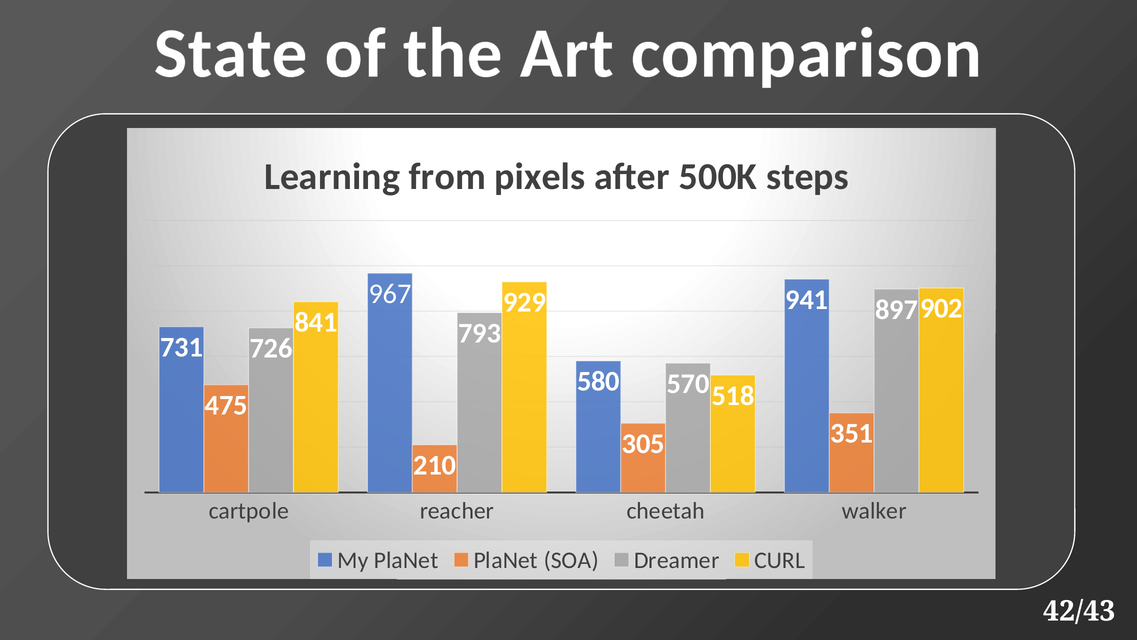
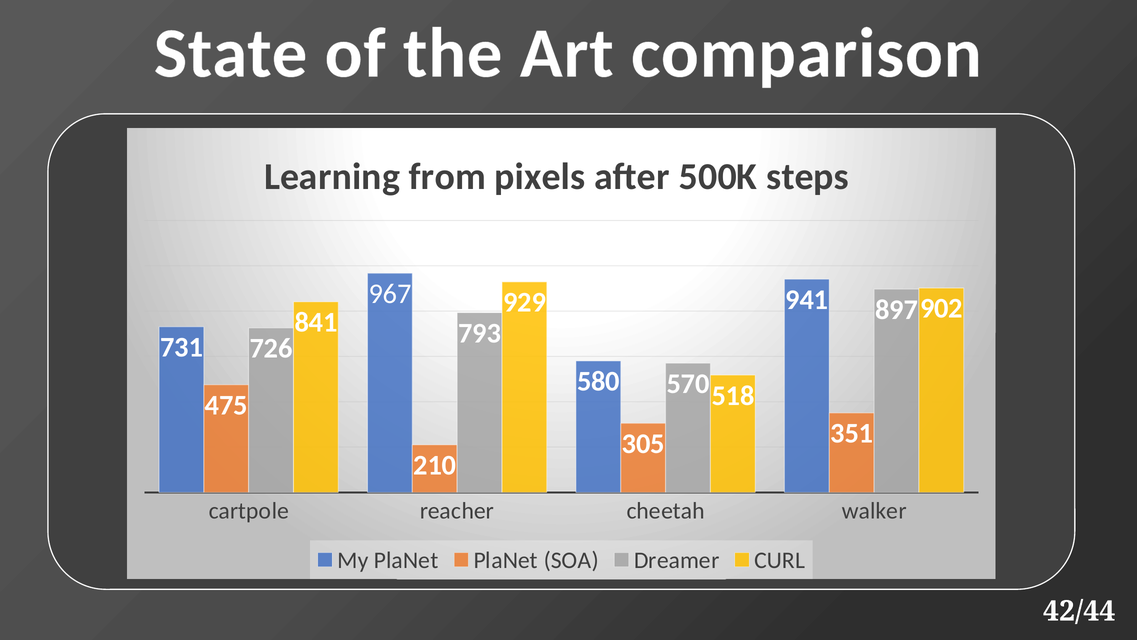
42/43: 42/43 -> 42/44 (1079, 611)
